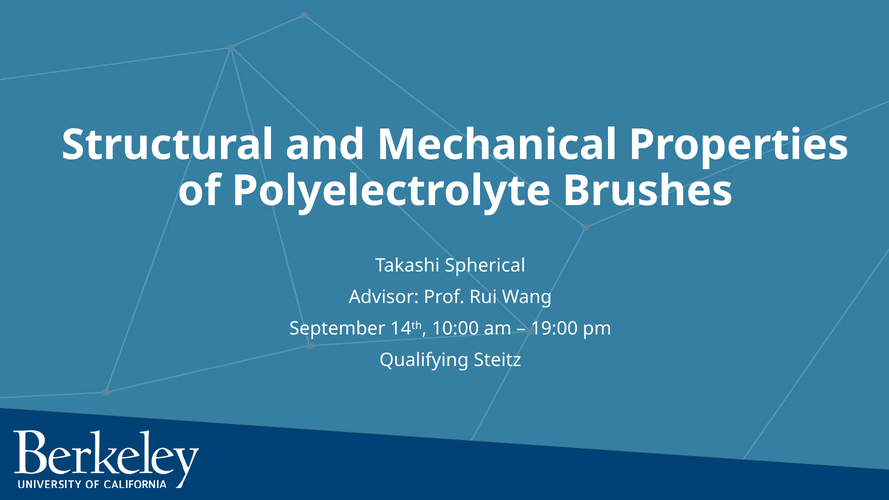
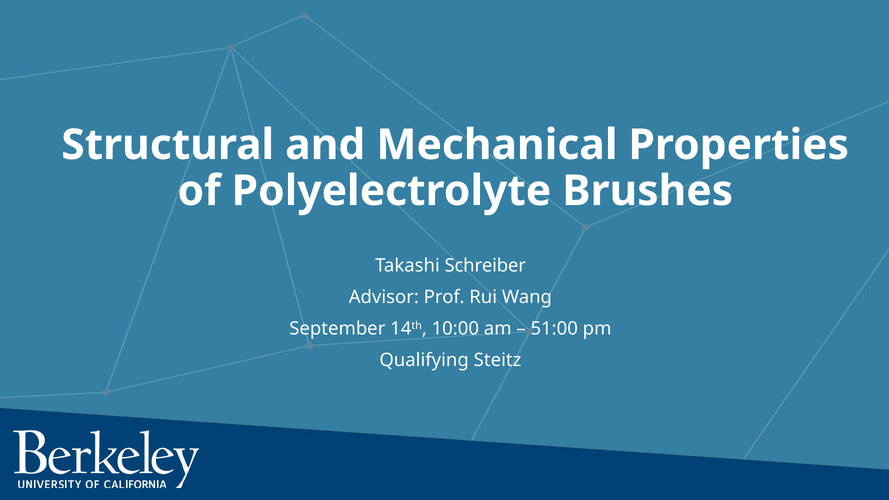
Spherical: Spherical -> Schreiber (485, 266)
19:00: 19:00 -> 51:00 (554, 329)
